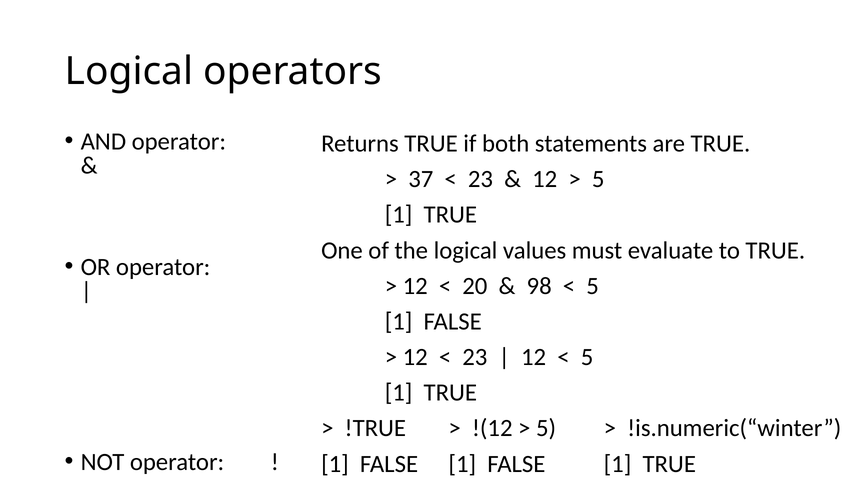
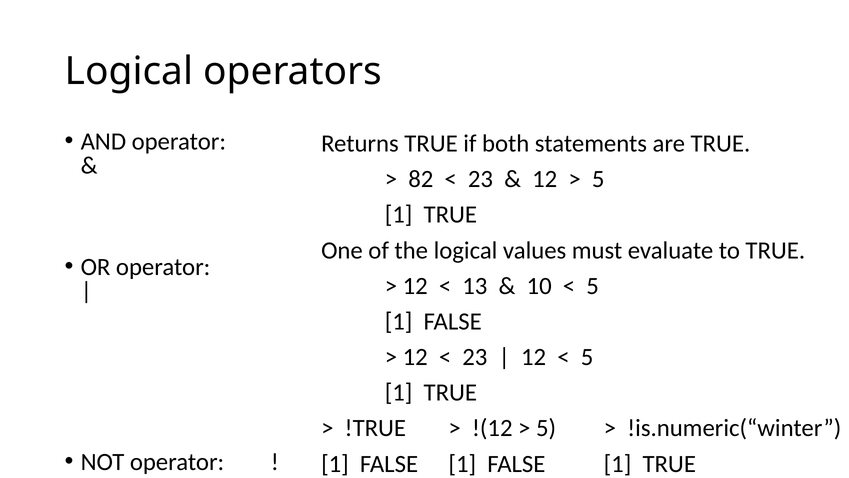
37: 37 -> 82 (421, 179)
20: 20 -> 13 (475, 286)
98: 98 -> 10 (539, 286)
